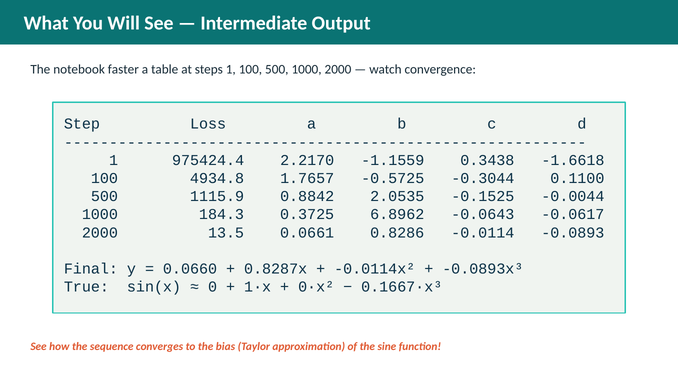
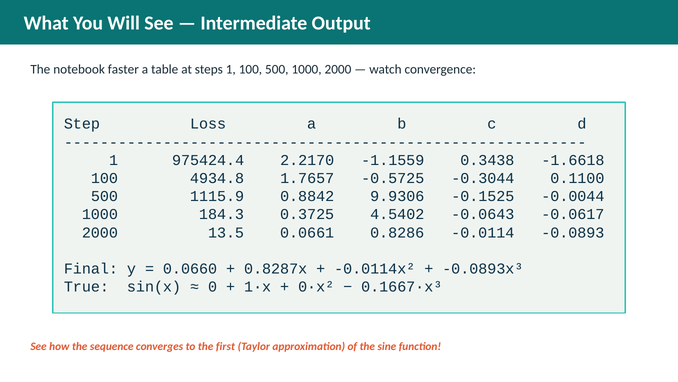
2.0535: 2.0535 -> 9.9306 (397, 196)
6.8962: 6.8962 -> 4.5402 (397, 214)
bias: bias -> first (225, 346)
